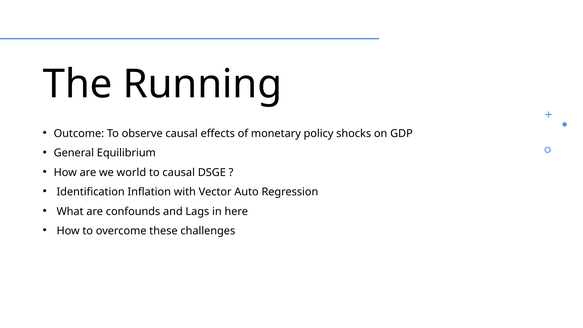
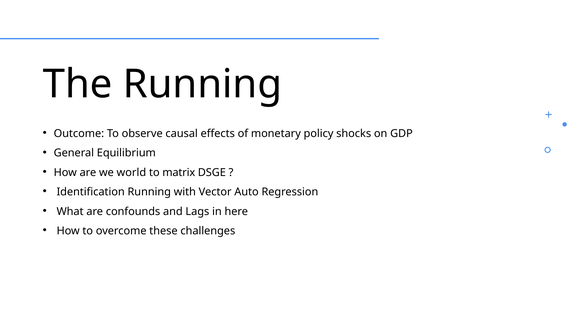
to causal: causal -> matrix (179, 172)
Identification Inflation: Inflation -> Running (149, 192)
